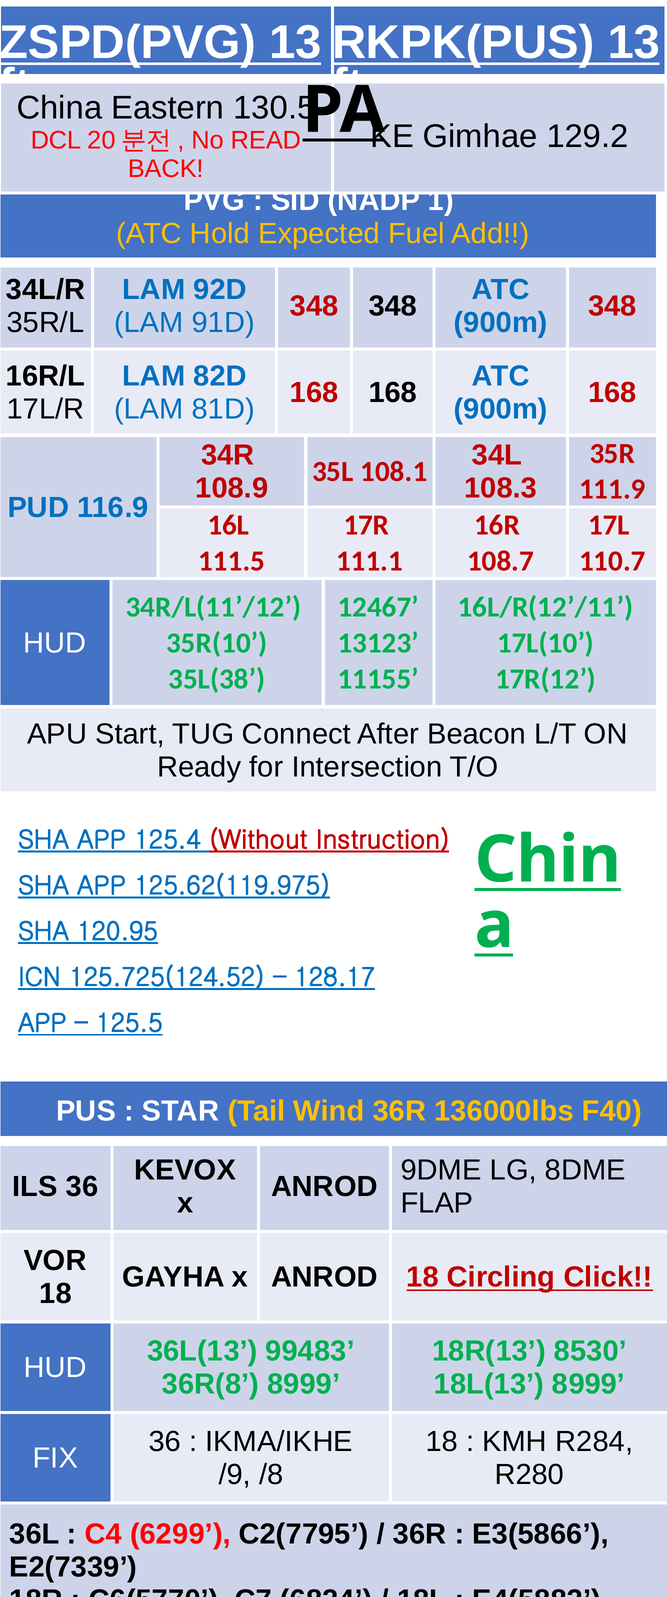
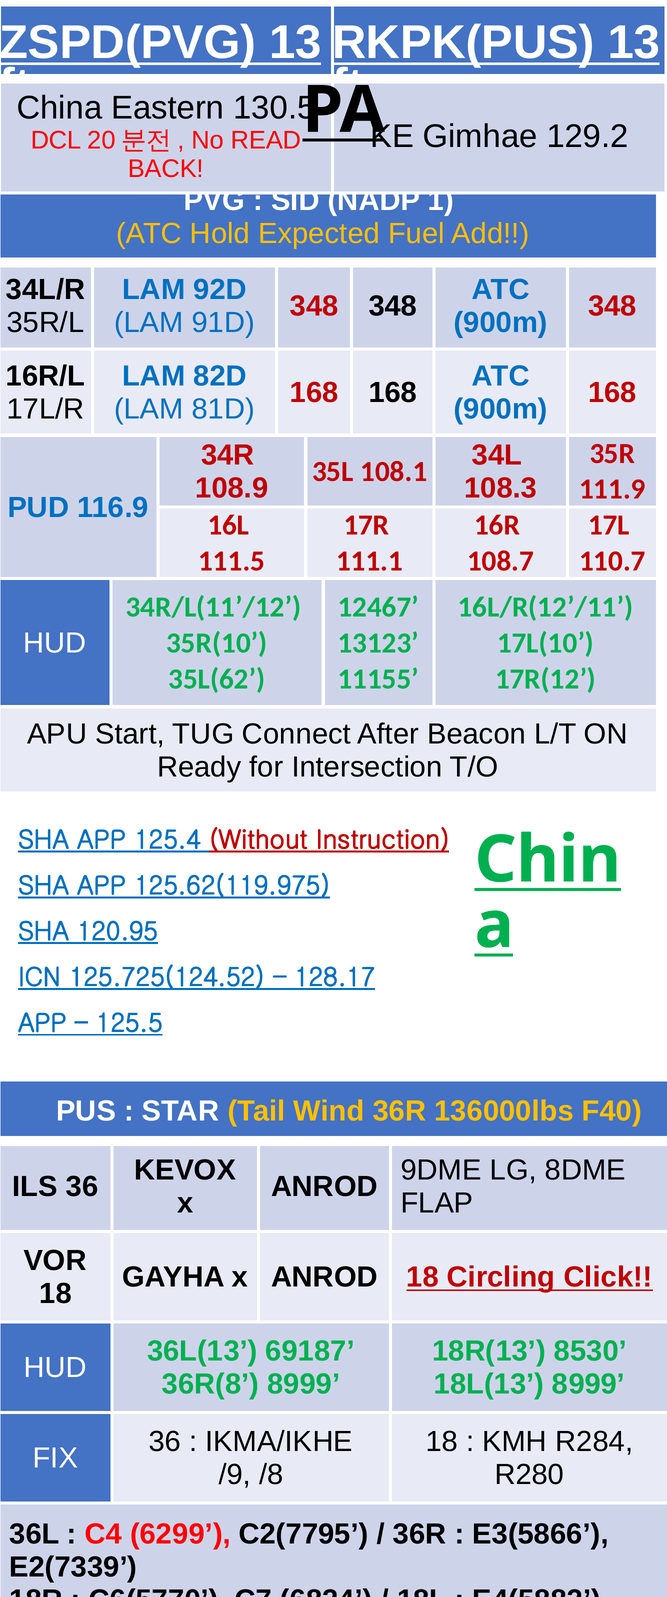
35L(38: 35L(38 -> 35L(62 (217, 678)
99483: 99483 -> 69187 (310, 1350)
